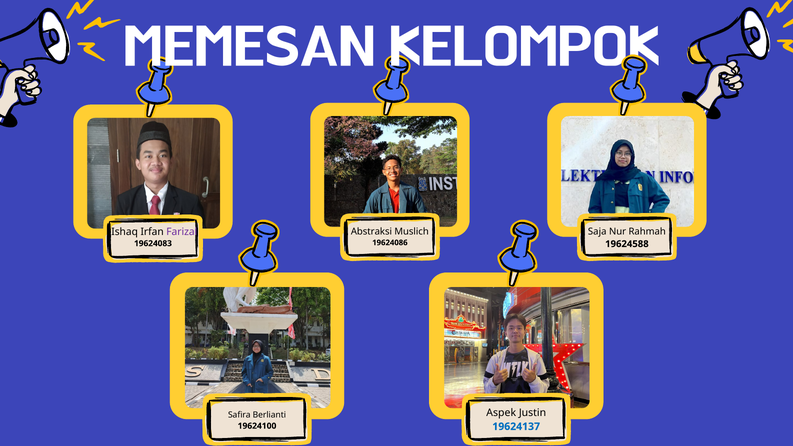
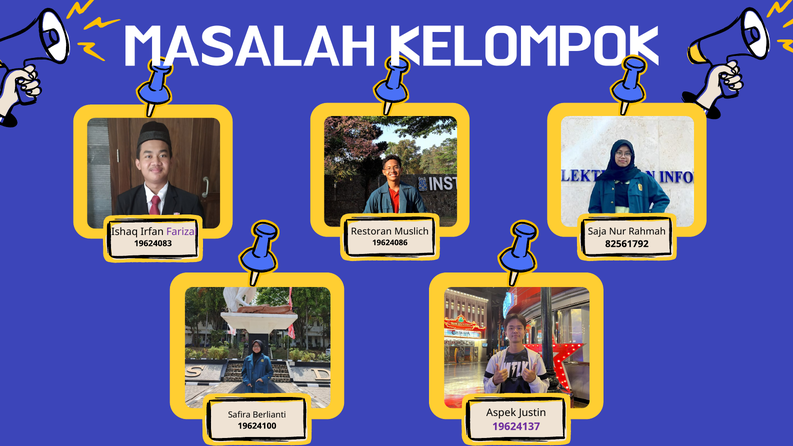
MEMESAN: MEMESAN -> MASALAH (250, 45)
Abstraksi: Abstraksi -> Restoran (371, 232)
19624588: 19624588 -> 82561792 (627, 244)
19624137 colour: blue -> purple (516, 427)
